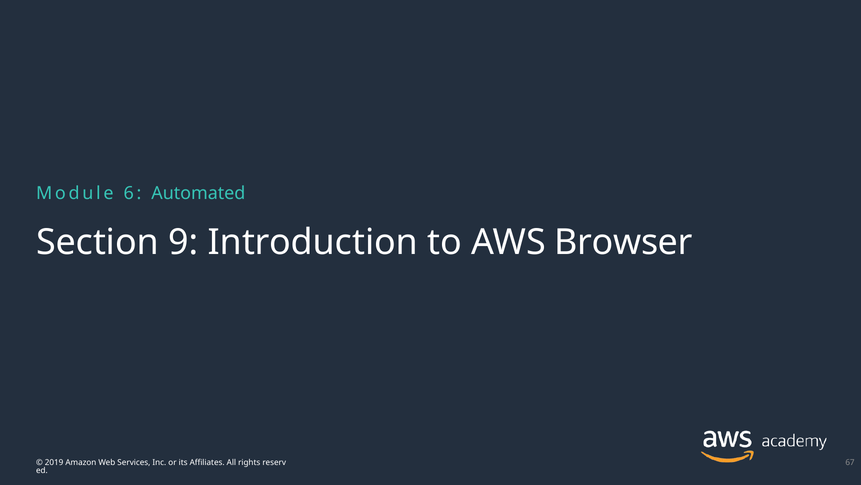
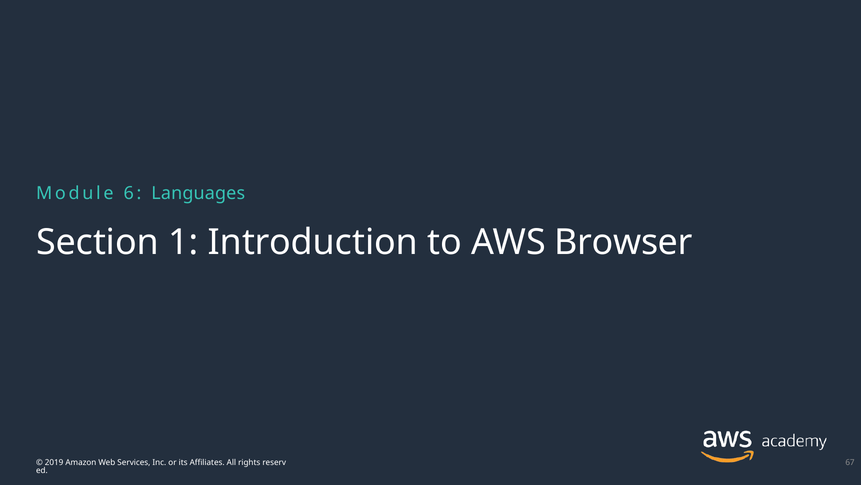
Automated: Automated -> Languages (198, 193)
9: 9 -> 1 (183, 242)
